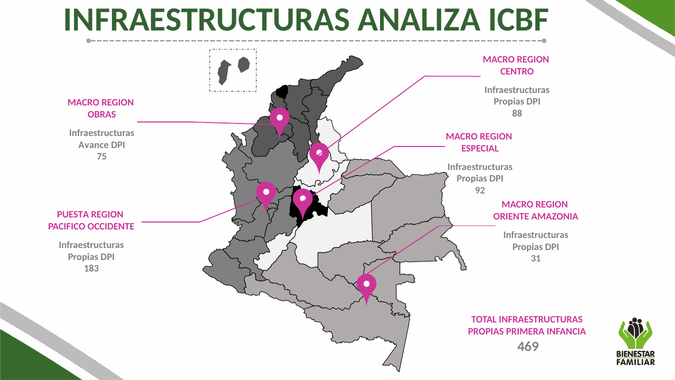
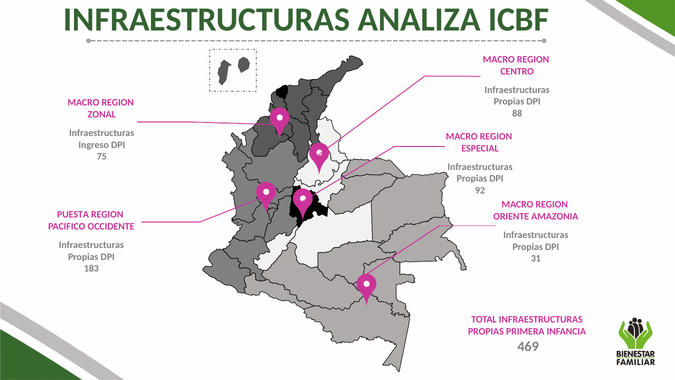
OBRAS: OBRAS -> ZONAL (102, 114)
Avance: Avance -> Ingreso (94, 145)
